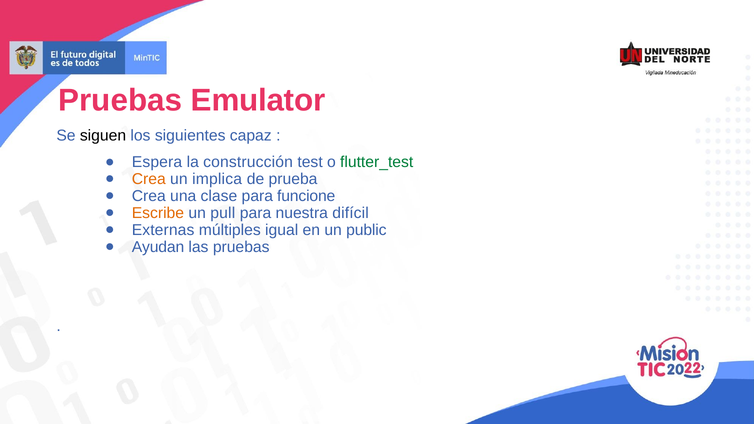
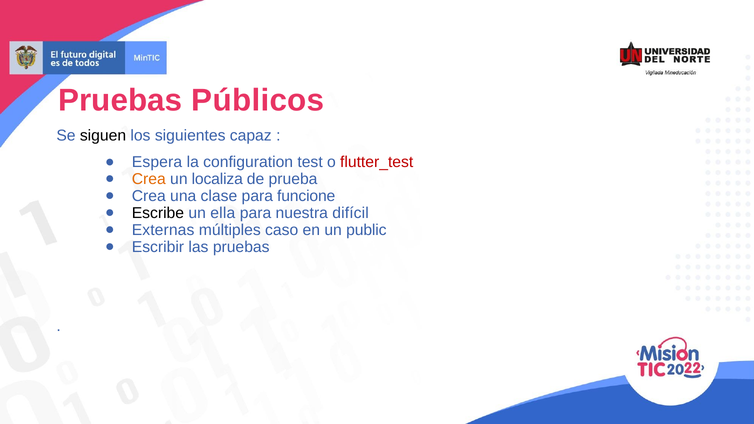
Emulator: Emulator -> Públicos (258, 100)
construcción: construcción -> configuration (248, 162)
flutter_test colour: green -> red (377, 162)
implica: implica -> localiza (217, 179)
Escribe colour: orange -> black (158, 213)
pull: pull -> ella (223, 213)
igual: igual -> caso (282, 230)
Ayudan: Ayudan -> Escribir (158, 247)
